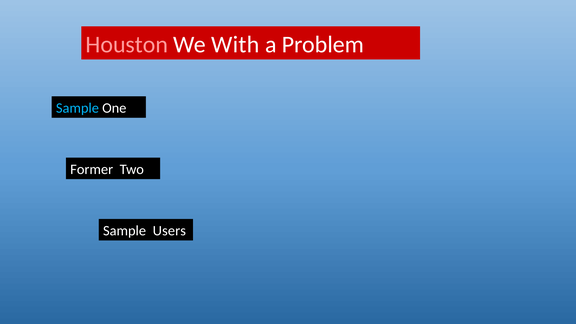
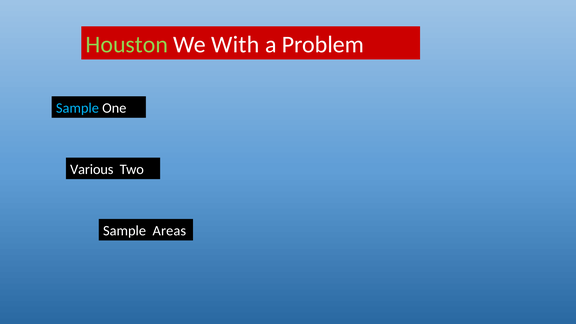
Houston colour: pink -> light green (127, 45)
Former: Former -> Various (92, 169)
Users: Users -> Areas (169, 231)
